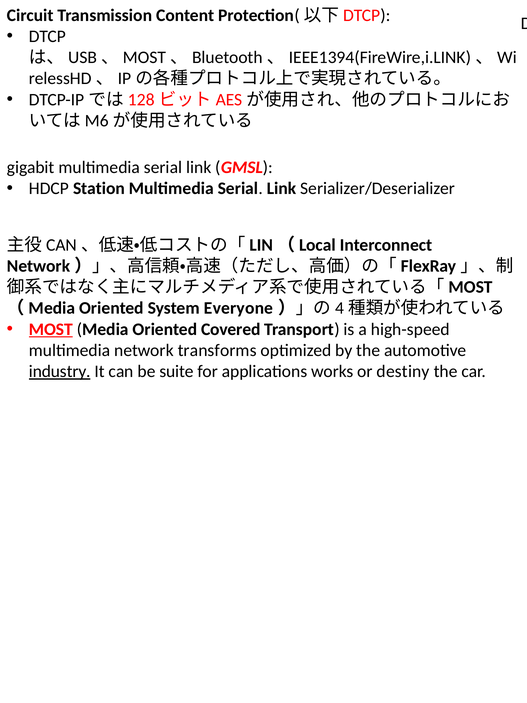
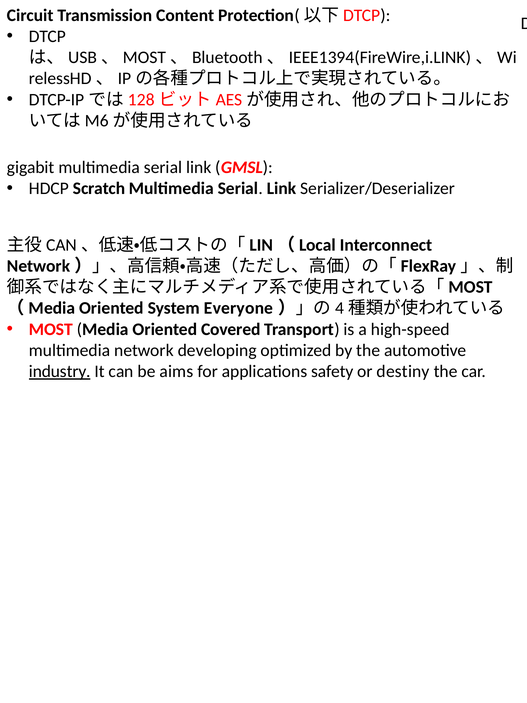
Station: Station -> Scratch (99, 188)
MOST underline: present -> none (51, 329)
transforms: transforms -> developing (217, 350)
suite: suite -> aims (176, 371)
works: works -> safety (332, 371)
